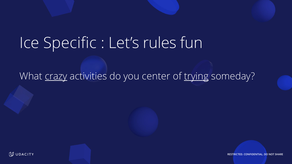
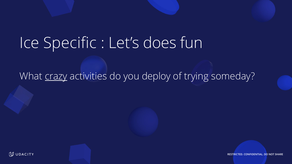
rules: rules -> does (160, 43)
center: center -> deploy (156, 76)
trying underline: present -> none (196, 76)
